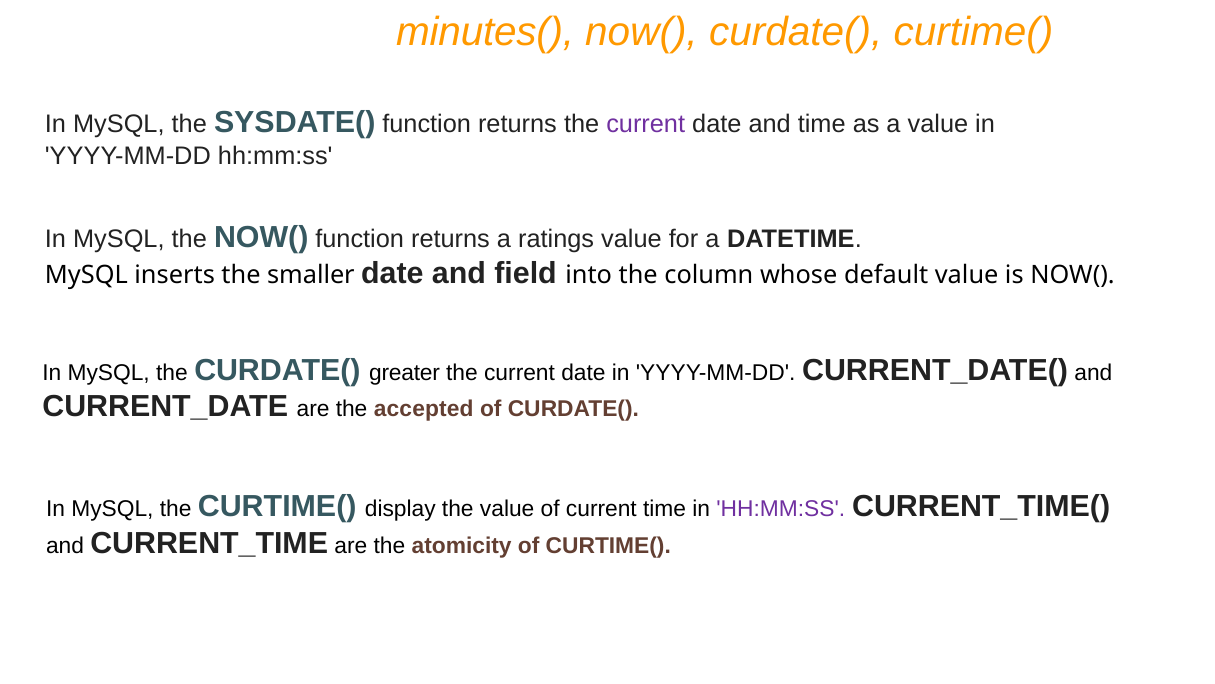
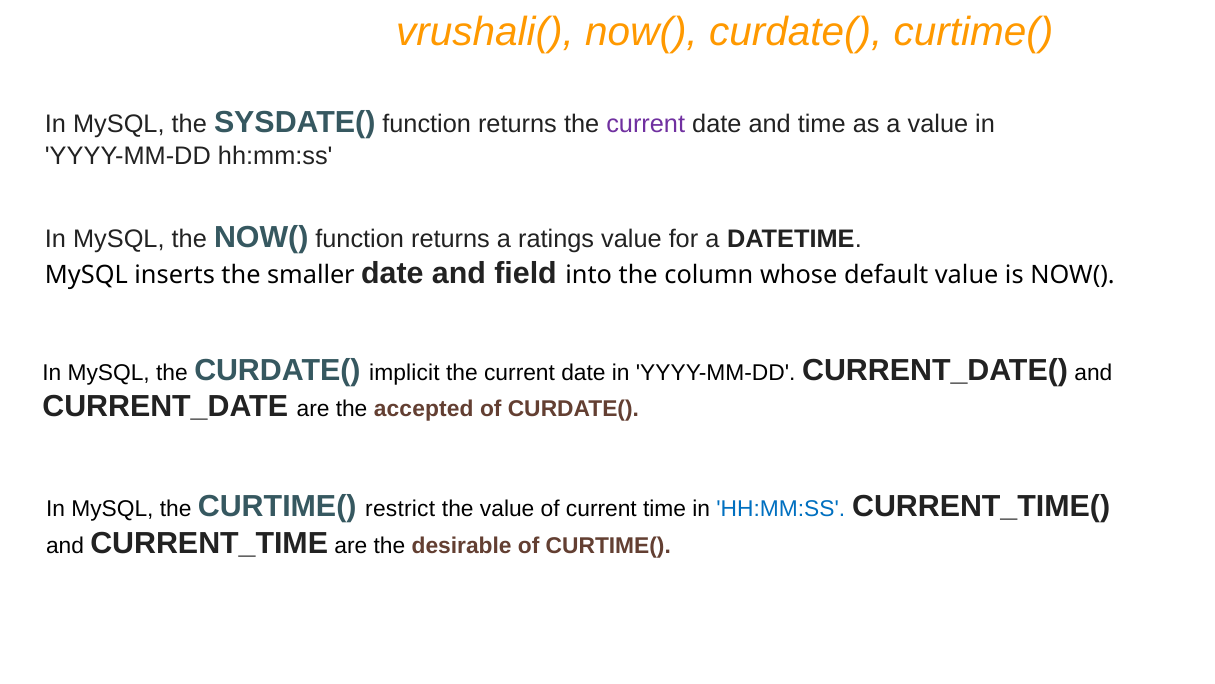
minutes(: minutes( -> vrushali( (485, 32)
greater: greater -> implicit (404, 372)
display: display -> restrict (400, 509)
HH:MM:SS colour: purple -> blue (781, 509)
atomicity: atomicity -> desirable (462, 545)
